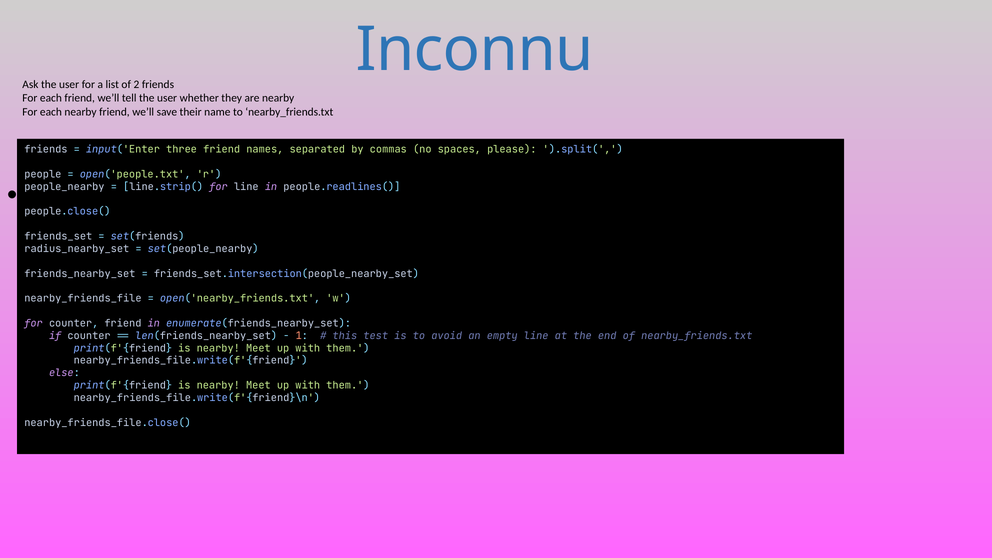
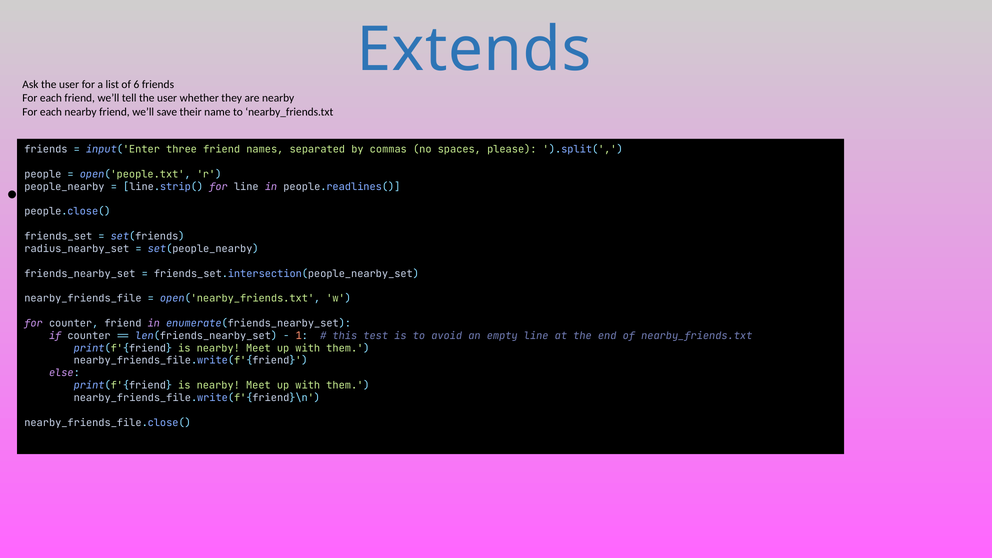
Inconnu: Inconnu -> Extends (474, 50)
2: 2 -> 6 (136, 85)
